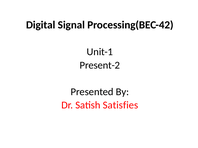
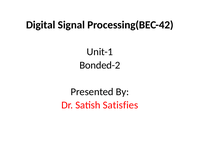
Present-2: Present-2 -> Bonded-2 (100, 65)
